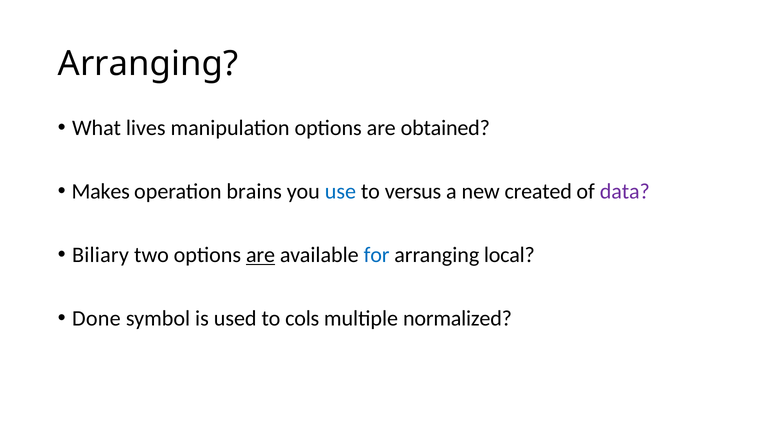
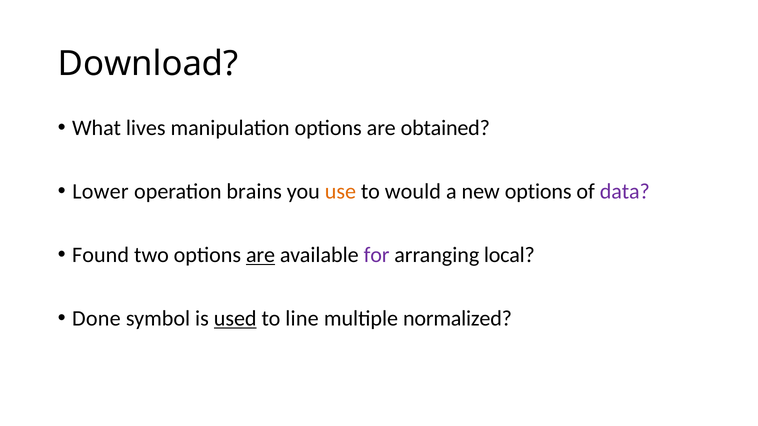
Arranging: Arranging -> Download (148, 64)
Makes: Makes -> Lower (100, 192)
use colour: blue -> orange (340, 192)
versus: versus -> would (413, 192)
new created: created -> options (538, 192)
Biliary: Biliary -> Found (101, 255)
for colour: blue -> purple (377, 255)
used underline: none -> present (235, 319)
cols: cols -> line (302, 319)
